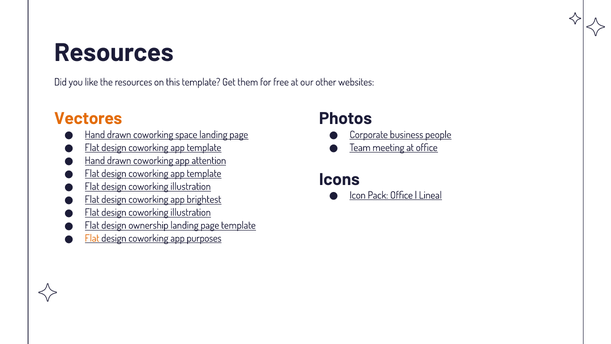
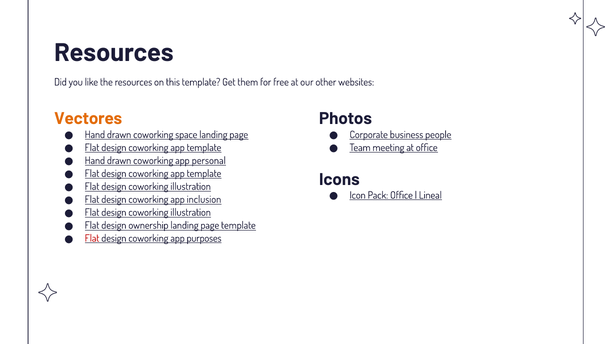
attention: attention -> personal (209, 160)
brightest: brightest -> inclusion (204, 199)
Flat colour: orange -> red (92, 238)
